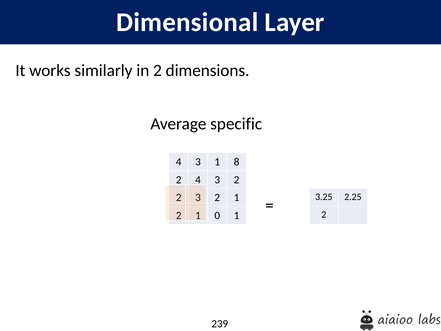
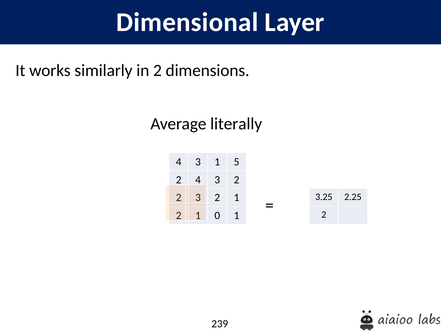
specific: specific -> literally (236, 124)
8: 8 -> 5 (237, 162)
